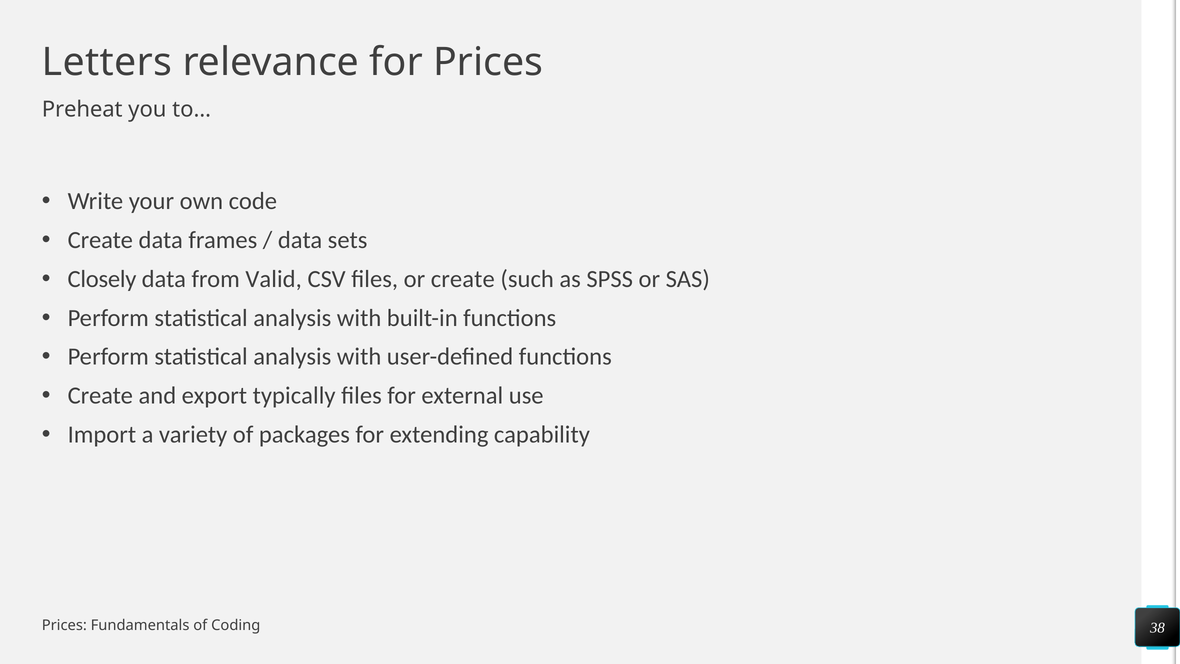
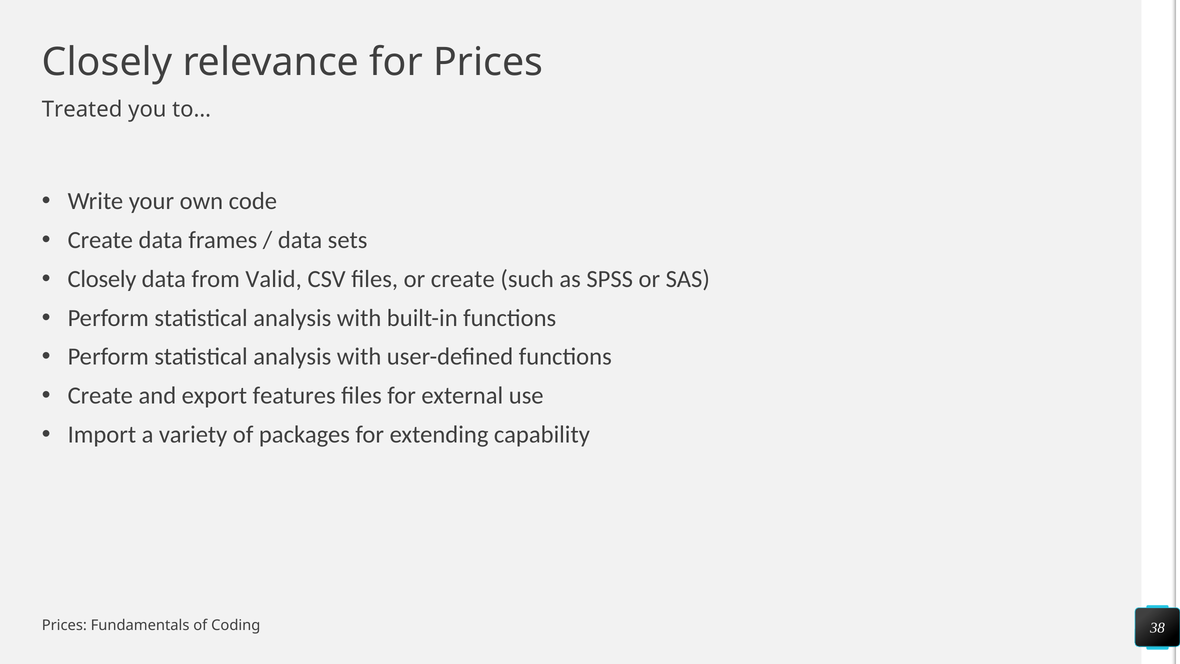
Letters: Letters -> Closely (107, 62)
Preheat: Preheat -> Treated (82, 109)
typically: typically -> features (294, 396)
